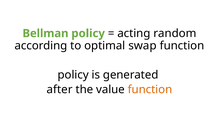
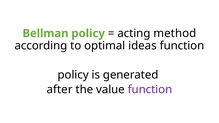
random: random -> method (175, 33)
swap: swap -> ideas (142, 46)
function colour: orange -> purple (150, 90)
